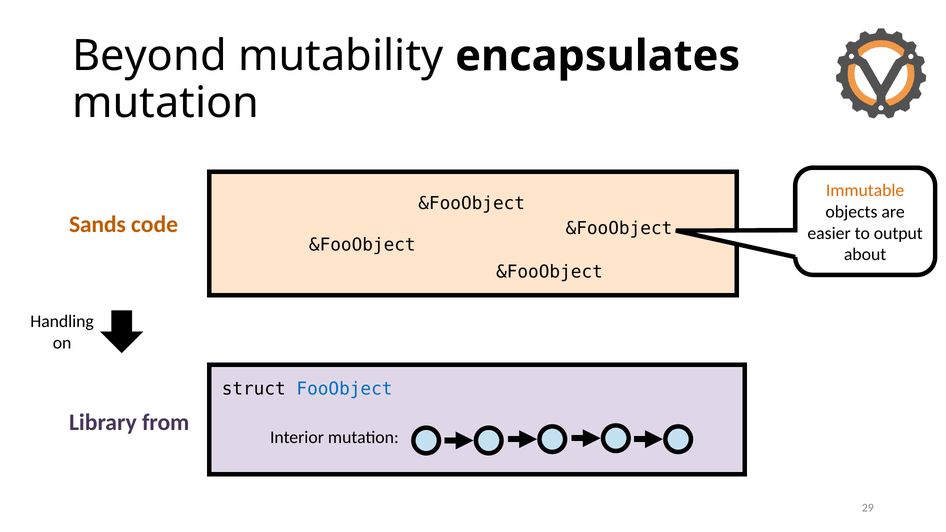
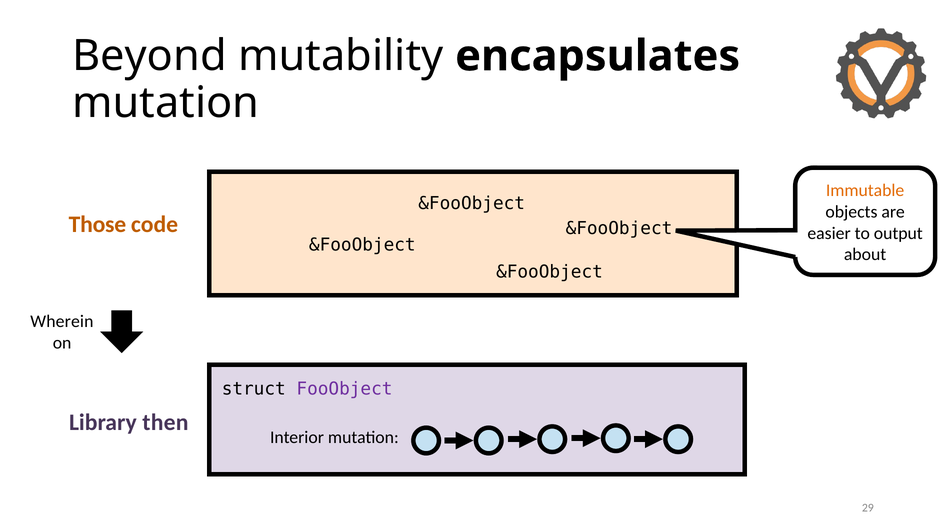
Sands: Sands -> Those (97, 224)
Handling: Handling -> Wherein (62, 322)
FooObject colour: blue -> purple (344, 389)
from: from -> then (165, 423)
